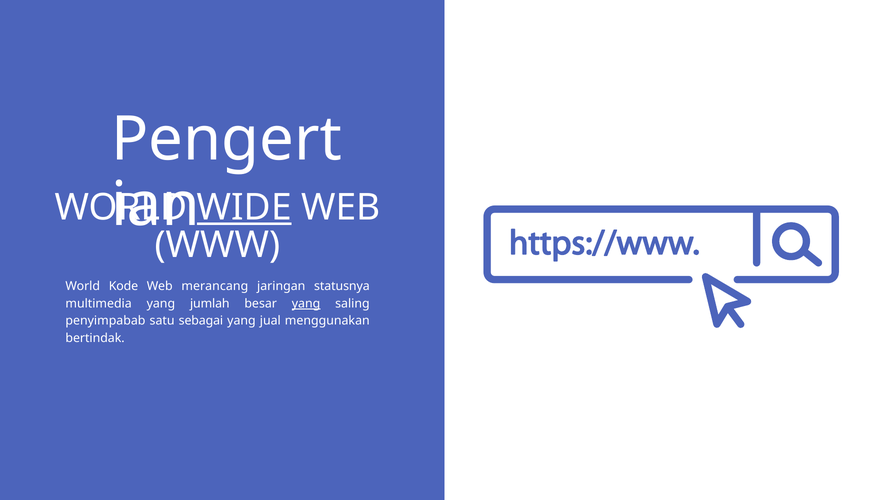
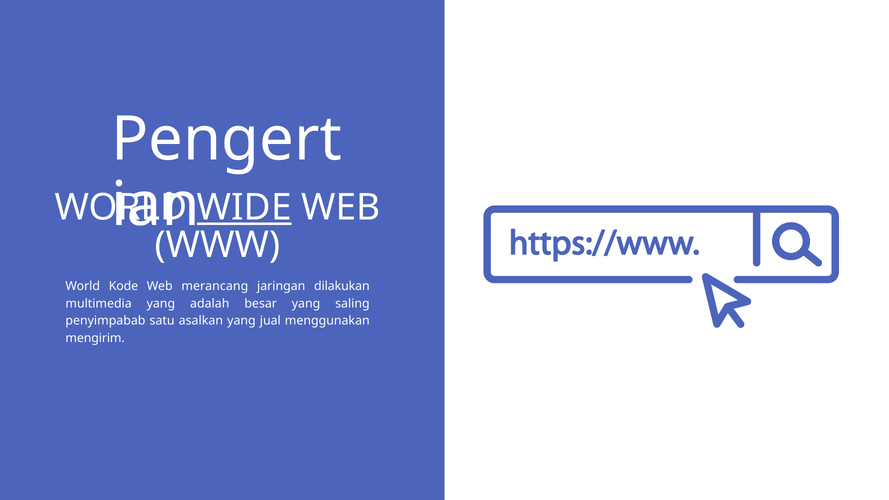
statusnya: statusnya -> dilakukan (342, 286)
jumlah: jumlah -> adalah (210, 304)
yang underline: present -> none (306, 304)
sebagai: sebagai -> asalkan (201, 321)
bertindak: bertindak -> mengirim (95, 338)
